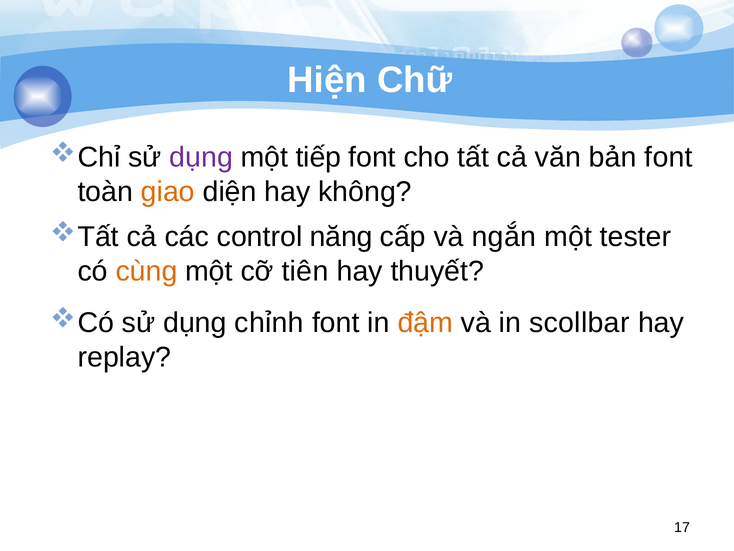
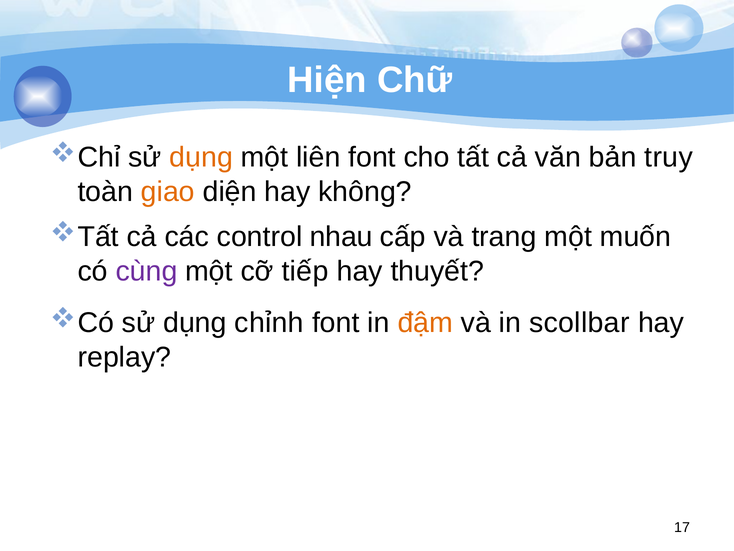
dụng colour: purple -> orange (201, 157)
tiếp: tiếp -> liên (318, 157)
bản font: font -> truy (669, 157)
năng: năng -> nhau (341, 237)
ngắn: ngắn -> trang (504, 237)
tester: tester -> muốn (635, 237)
cùng colour: orange -> purple (146, 271)
tiên: tiên -> tiếp (305, 271)
